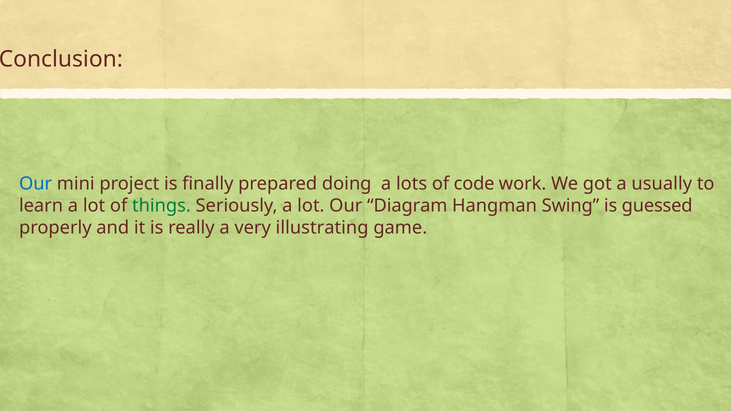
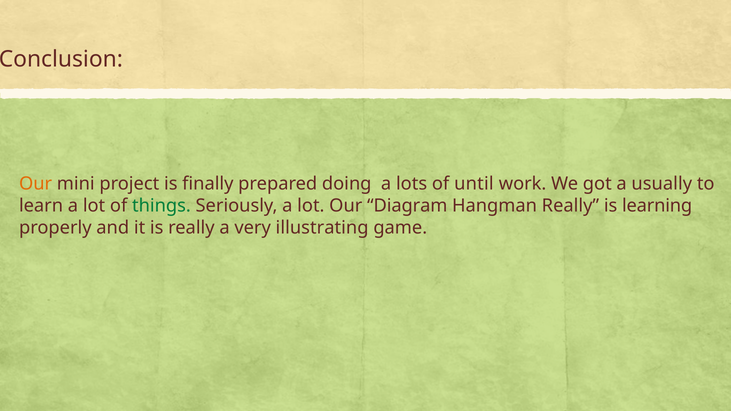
Our colour: blue -> orange (36, 184)
code: code -> until (474, 184)
Hangman Swing: Swing -> Really (570, 206)
guessed: guessed -> learning (657, 206)
